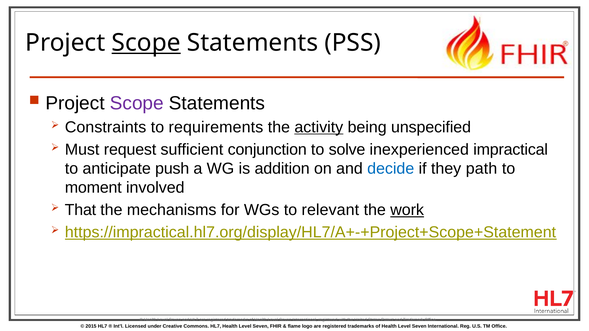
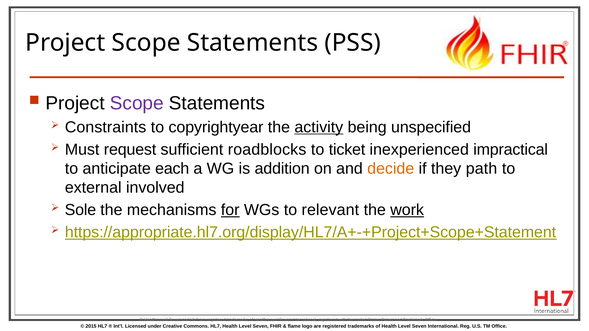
Scope underline: present -> none (146, 43)
requirements: requirements -> copyrightyear (216, 127)
conjunction: conjunction -> roadblocks (267, 150)
solve: solve -> ticket (347, 150)
push: push -> each (172, 169)
decide colour: blue -> orange (391, 169)
moment: moment -> external (93, 188)
That: That -> Sole (80, 210)
for underline: none -> present (230, 210)
https://impractical.hl7.org/display/HL7/A+-+Project+Scope+Statement: https://impractical.hl7.org/display/HL7/A+-+Project+Scope+Statement -> https://appropriate.hl7.org/display/HL7/A+-+Project+Scope+Statement (310, 232)
